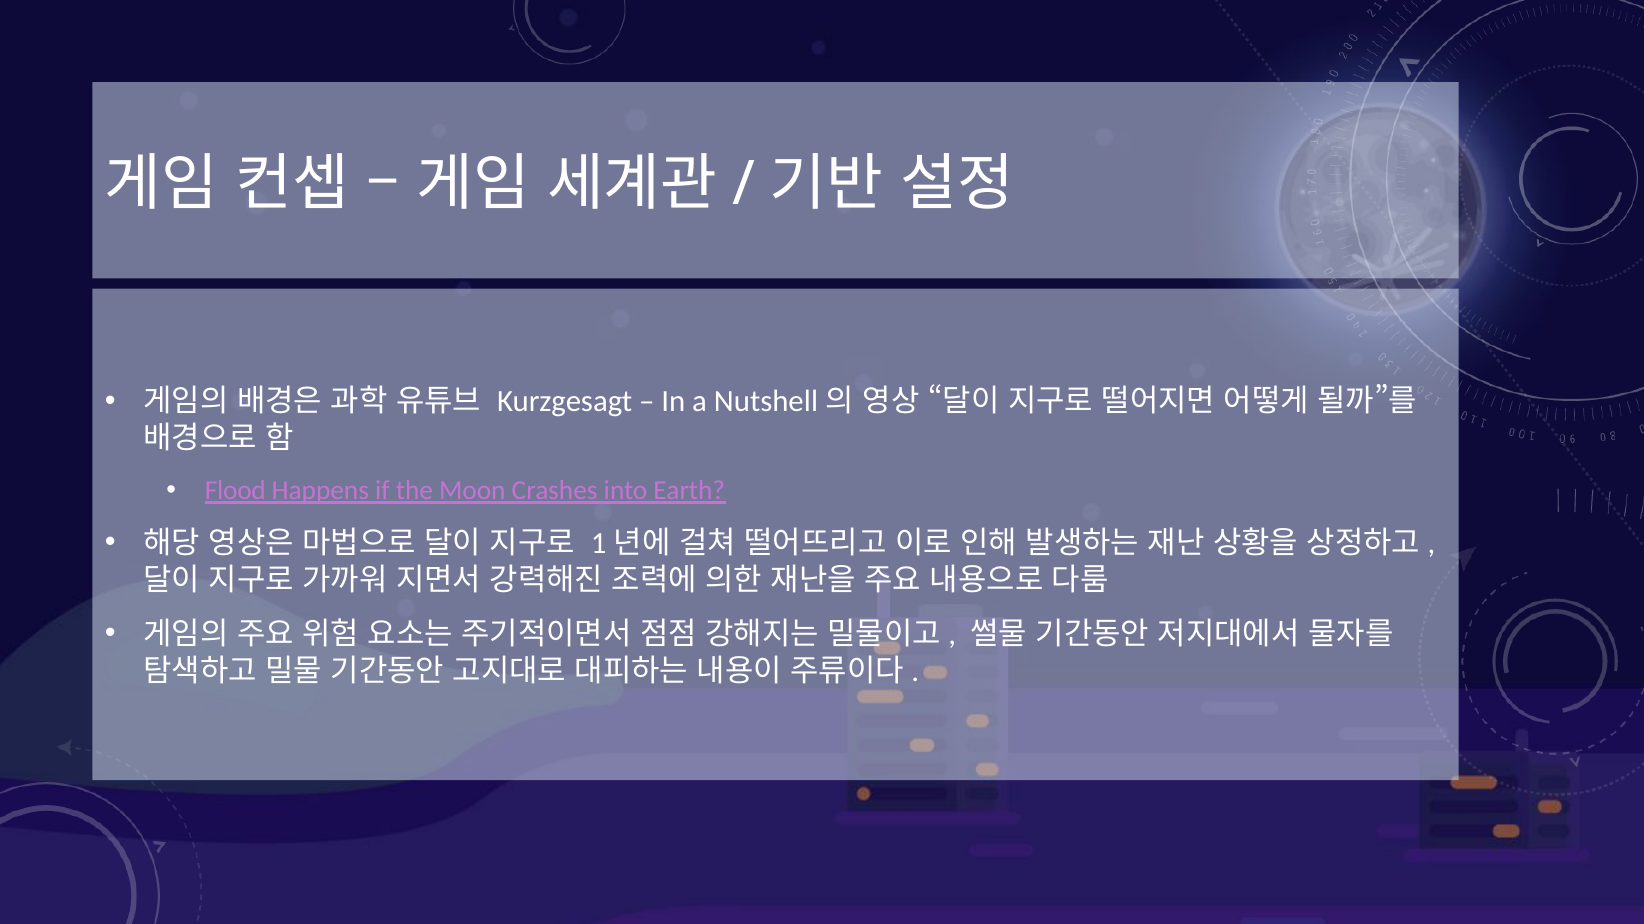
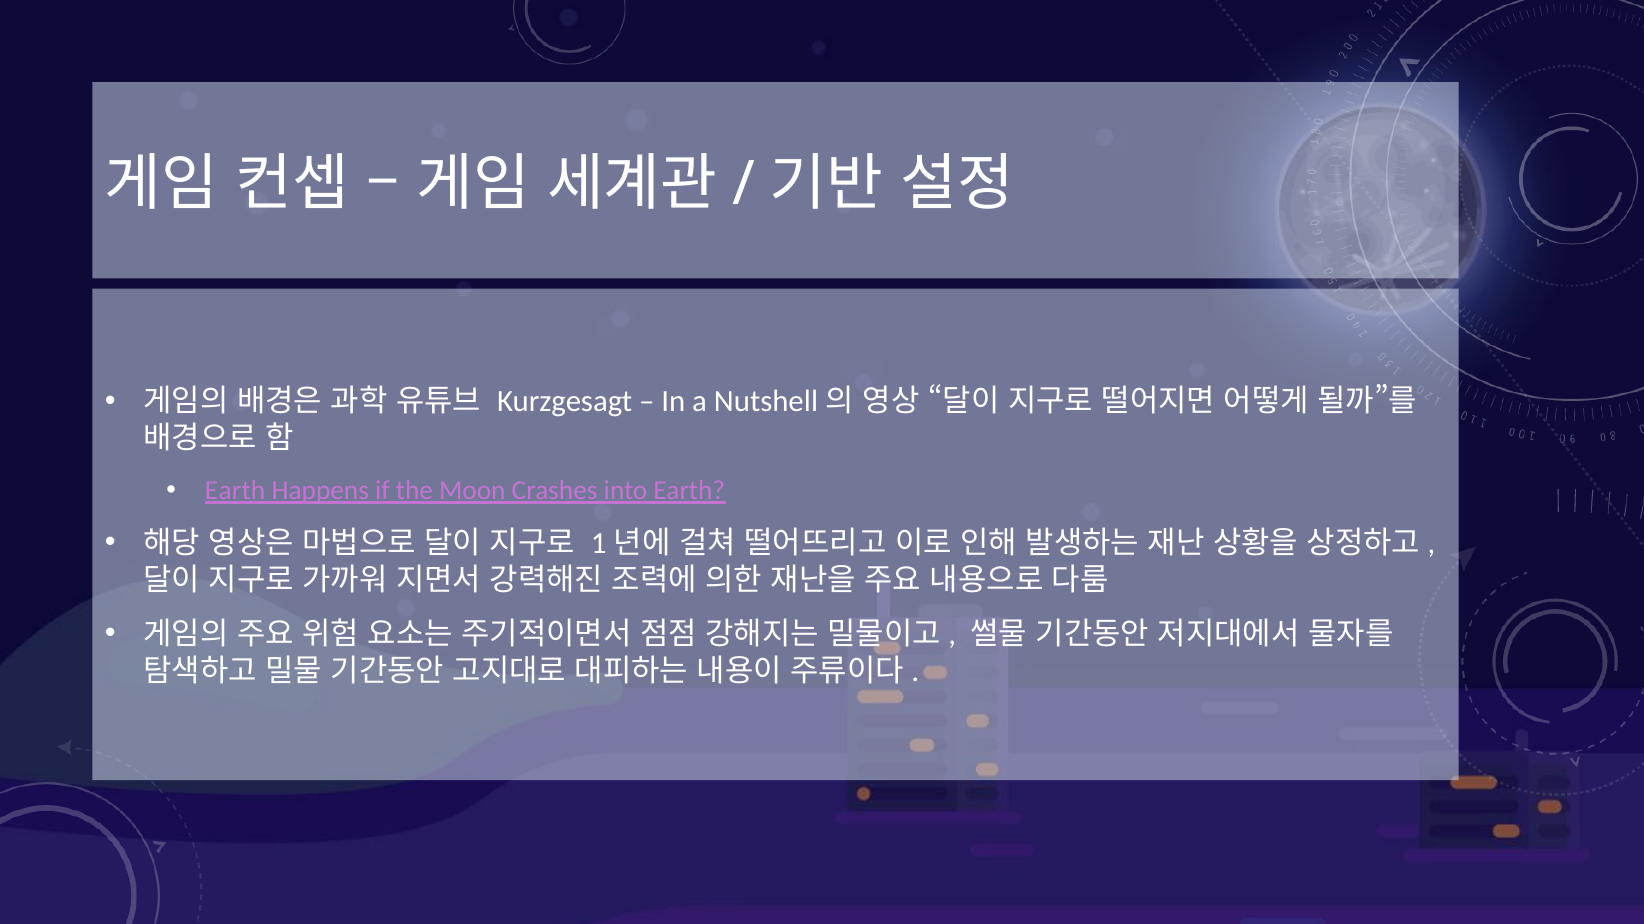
Flood: Flood -> Earth (235, 491)
